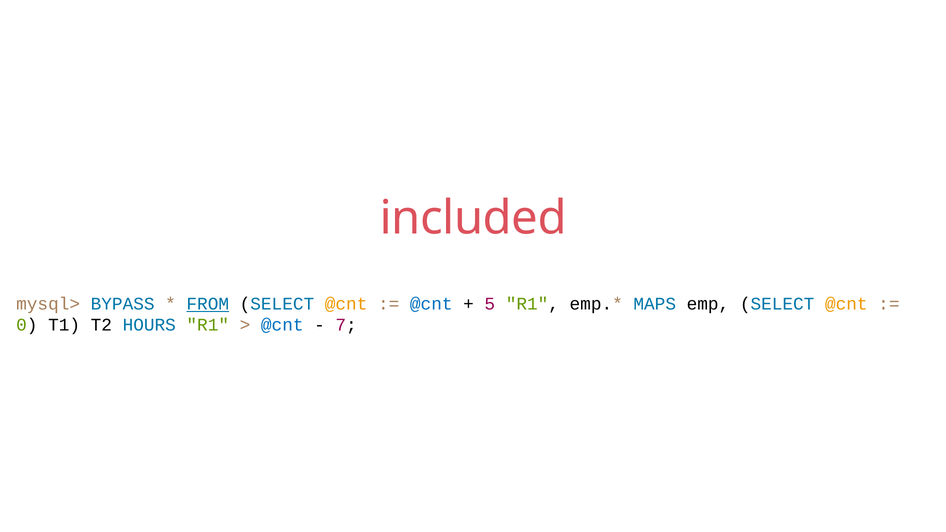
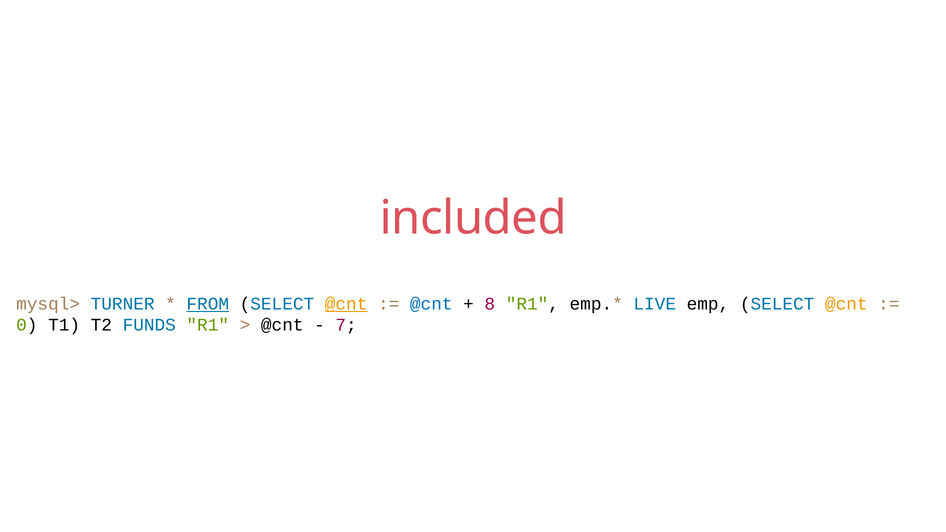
BYPASS: BYPASS -> TURNER (123, 304)
@cnt underline: none -> present (346, 304)
5: 5 -> 8 (490, 304)
MAPS: MAPS -> LIVE (655, 304)
HOURS: HOURS -> FUNDS (149, 325)
@cnt colour: blue -> black (282, 325)
